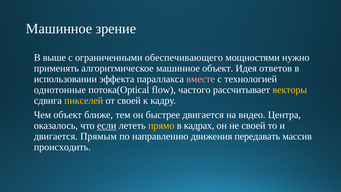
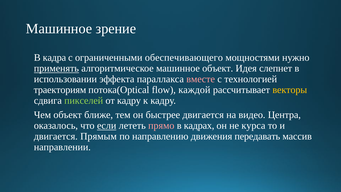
выше: выше -> кадра (54, 58)
применять underline: none -> present (56, 68)
ответов: ответов -> слепнет (276, 68)
однотонные: однотонные -> траекториям (60, 90)
частого: частого -> каждой (194, 90)
пикселей colour: yellow -> light green (84, 101)
от своей: своей -> кадру (129, 101)
прямо colour: yellow -> pink (161, 126)
не своей: своей -> курса (253, 126)
происходить: происходить -> направлении (62, 147)
